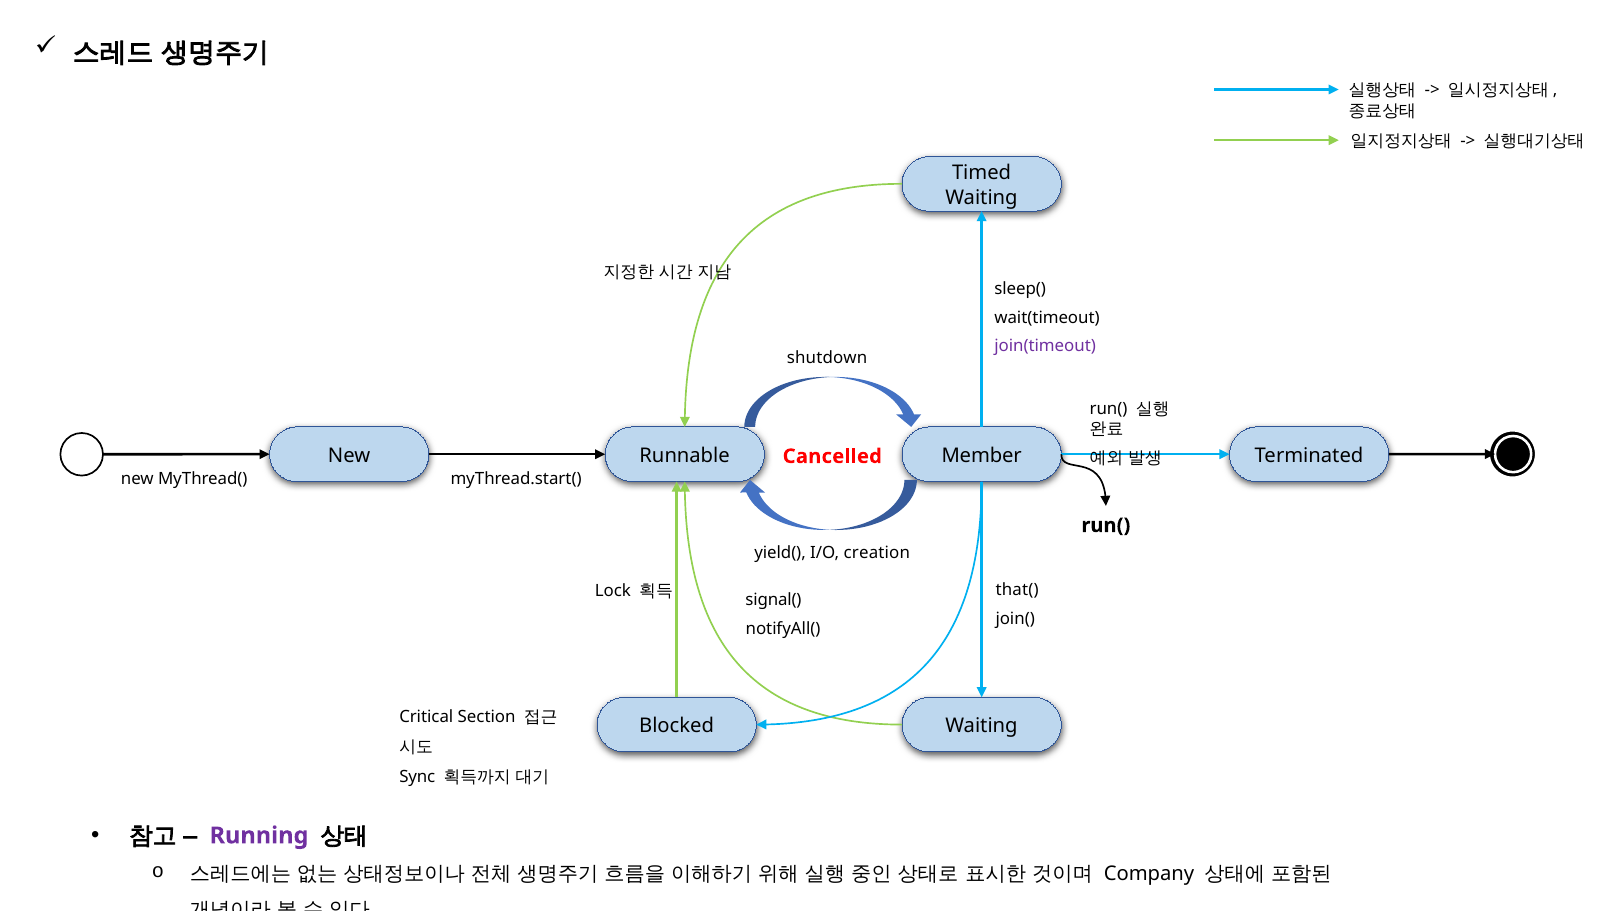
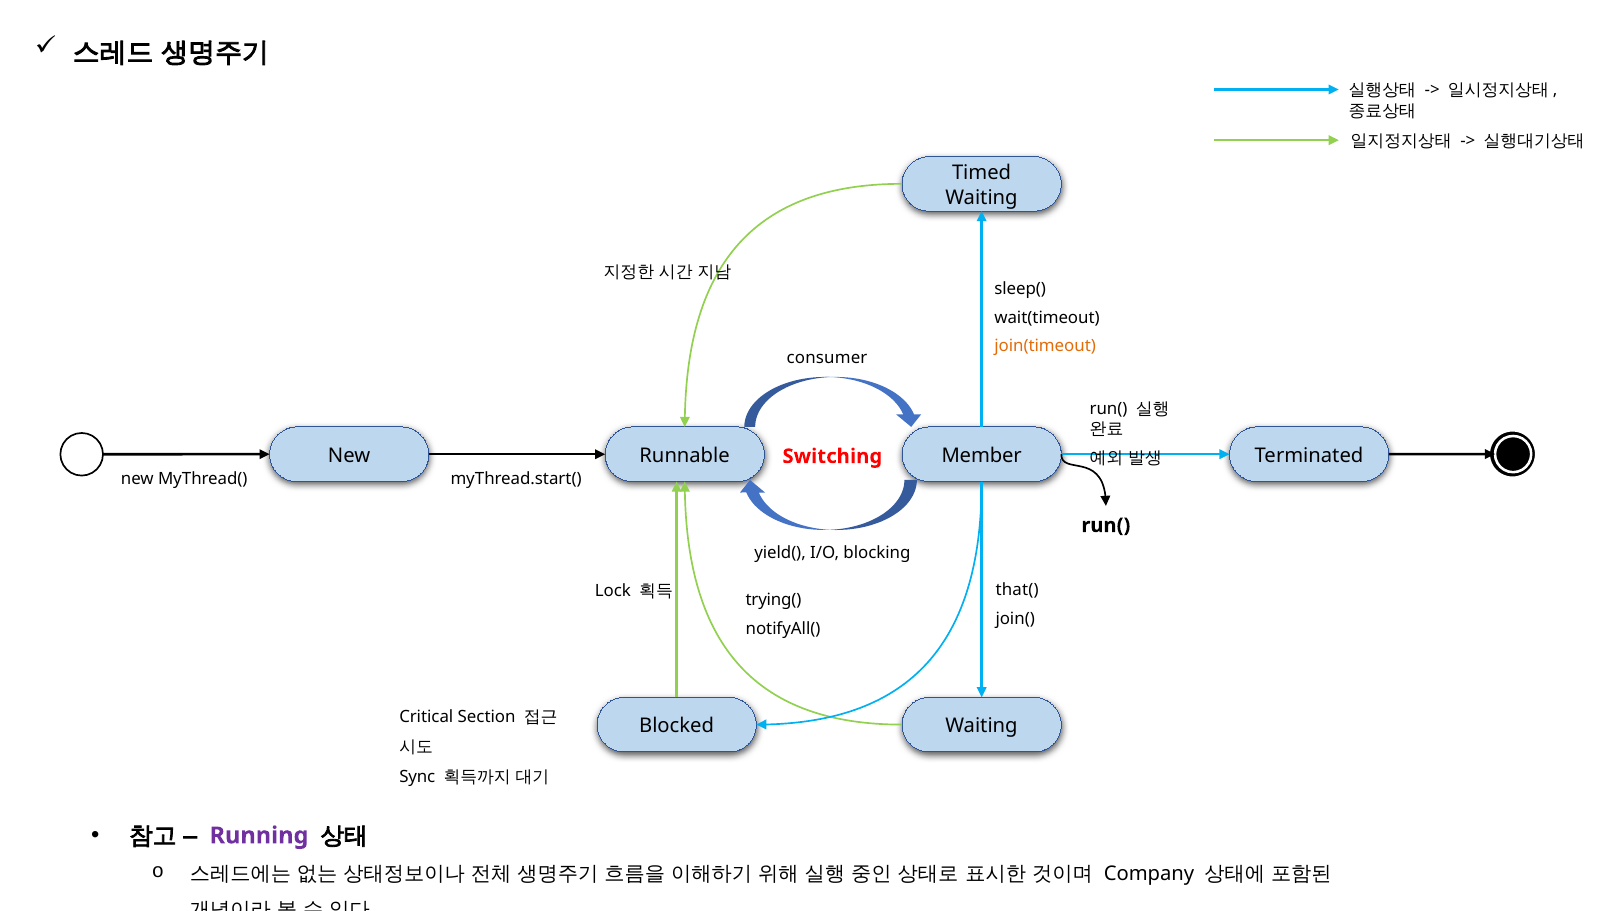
join(timeout colour: purple -> orange (1045, 346)
shutdown: shutdown -> consumer (827, 358)
Cancelled: Cancelled -> Switching (832, 456)
creation: creation -> blocking (877, 554)
signal(: signal( -> trying( (773, 600)
